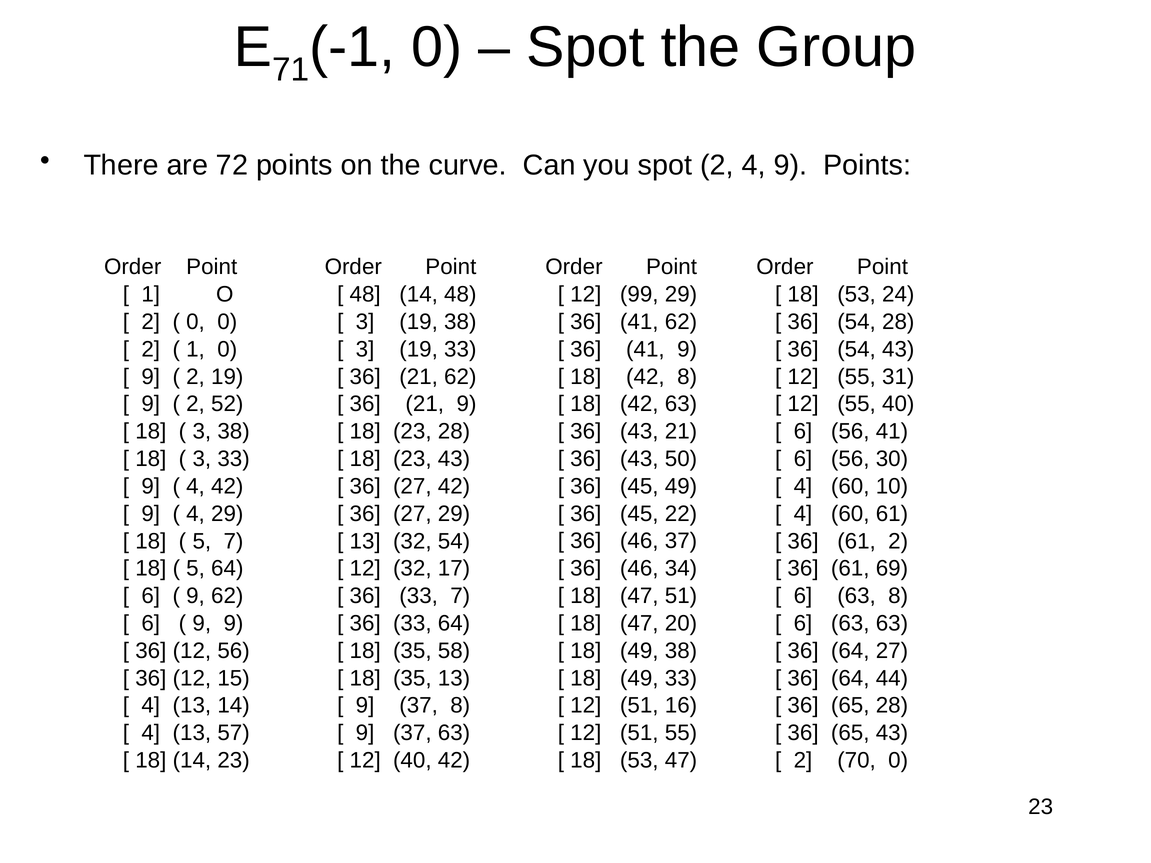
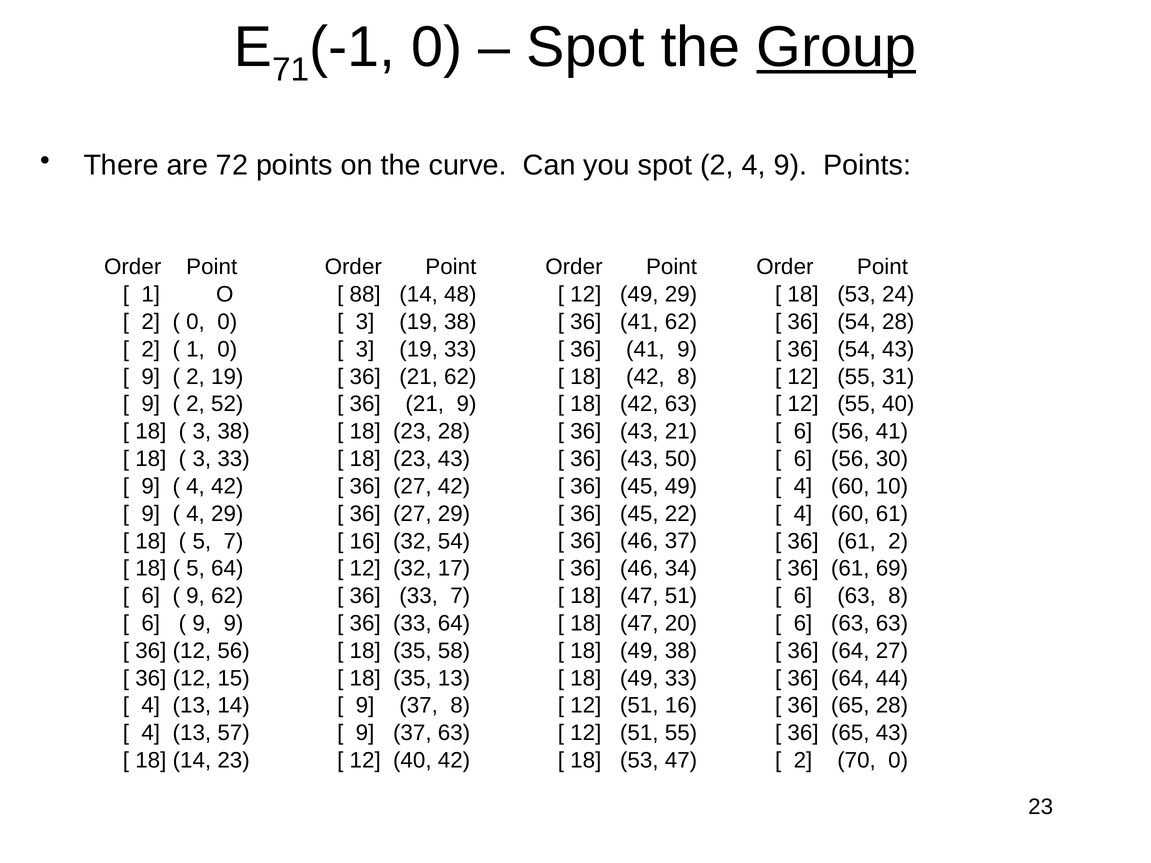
Group underline: none -> present (836, 47)
48: 48 -> 88 (365, 295)
12 99: 99 -> 49 (639, 295)
13: 13 -> 16 (365, 541)
